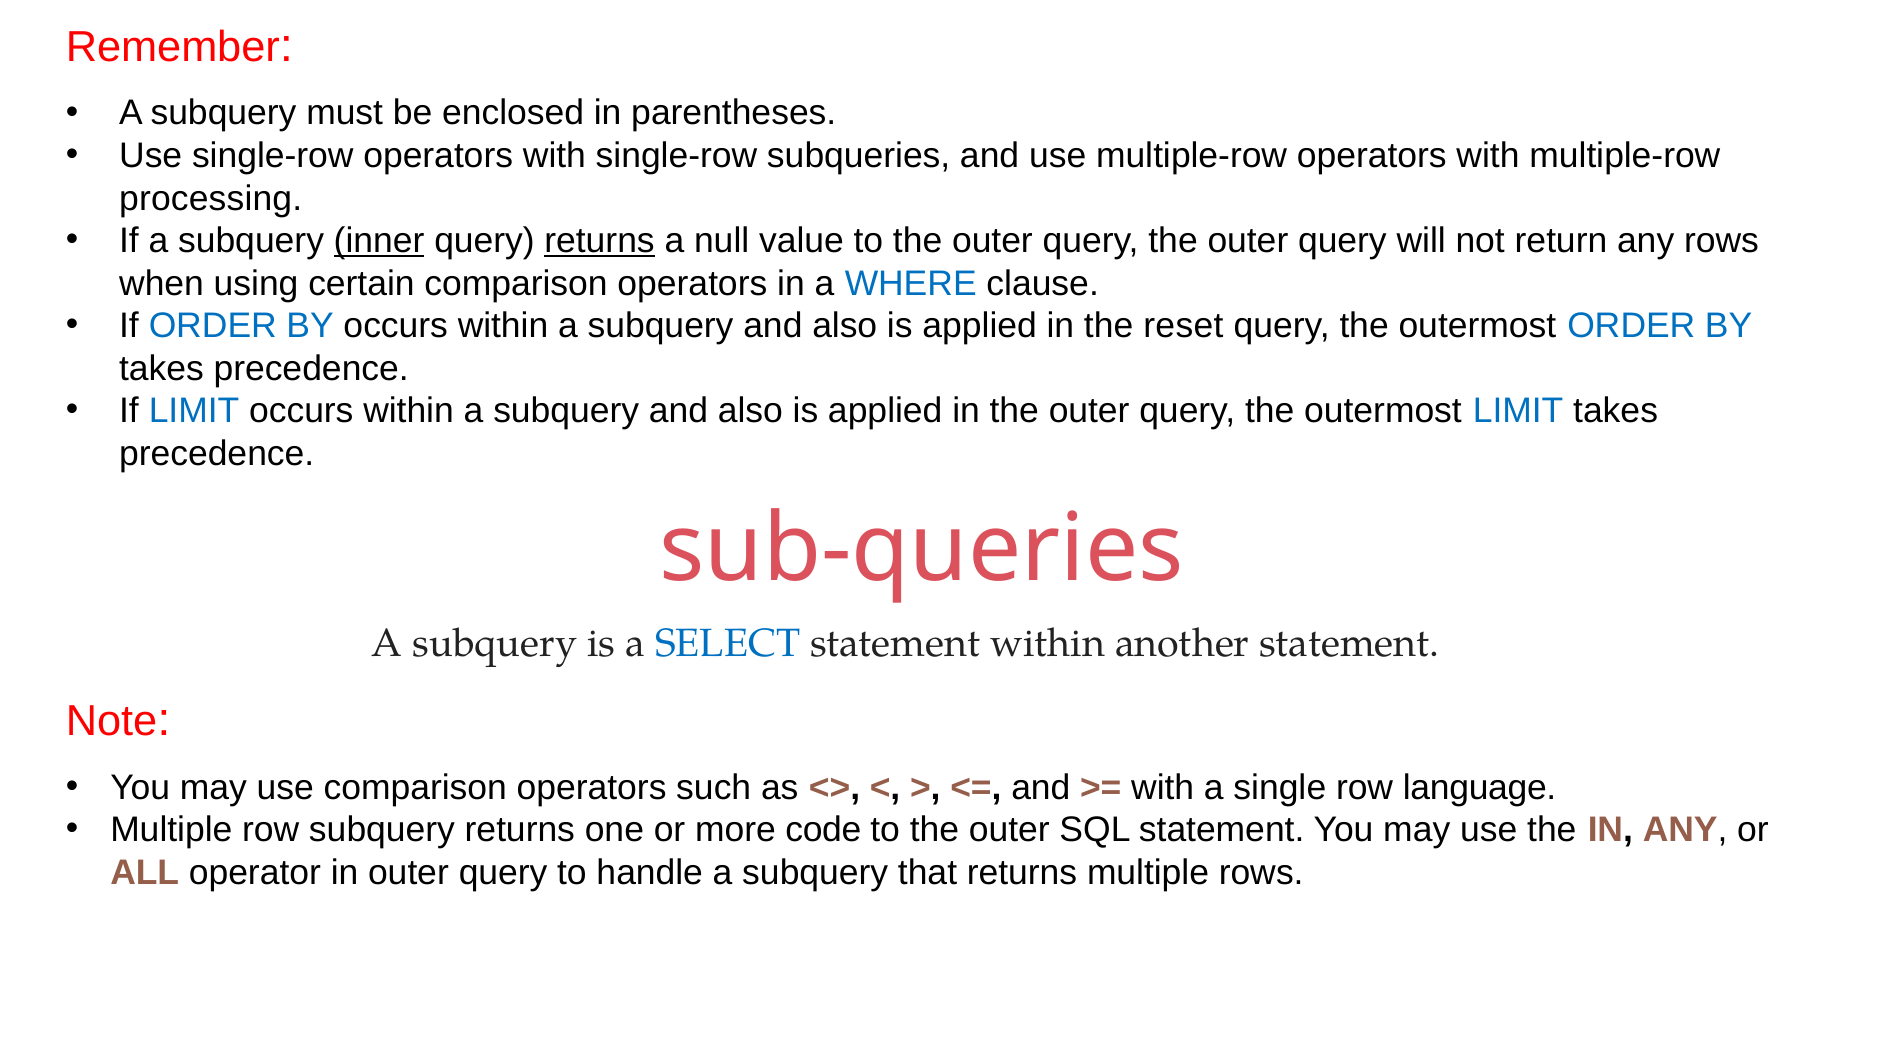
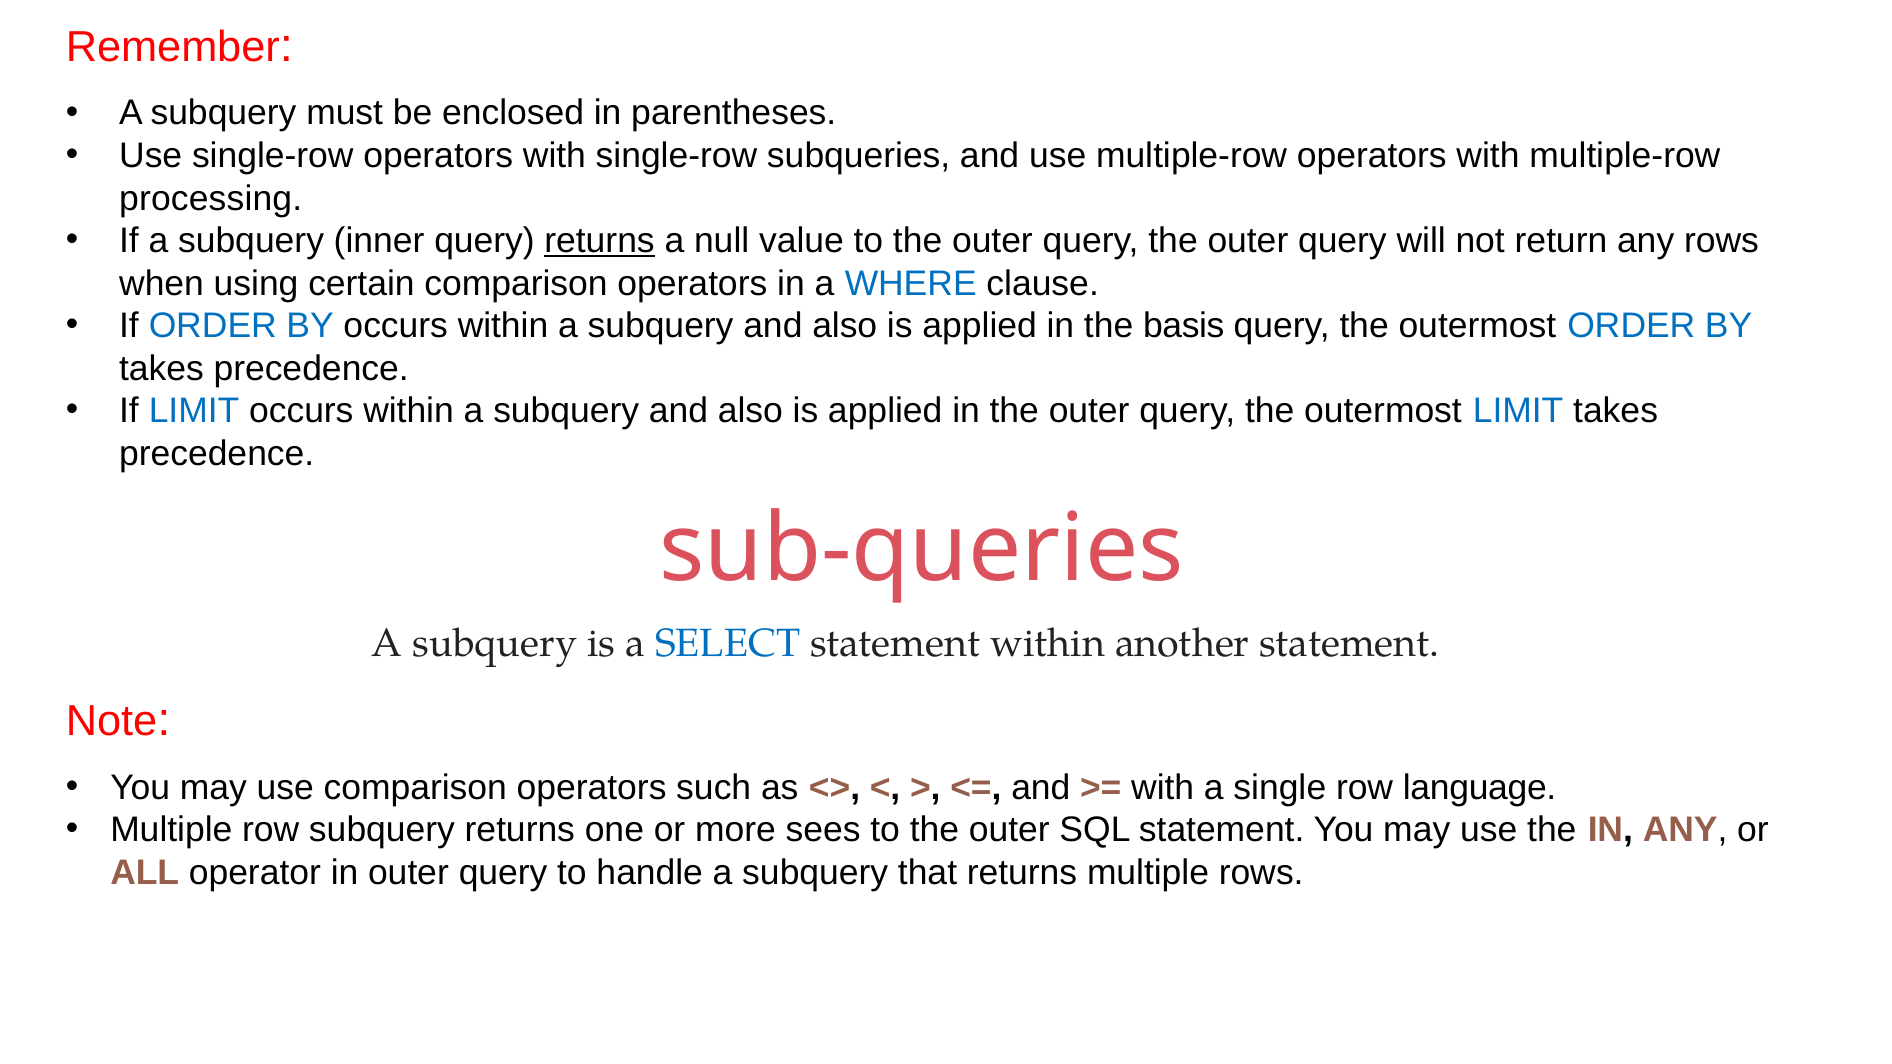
inner underline: present -> none (379, 241)
reset: reset -> basis (1184, 326)
code: code -> sees (823, 830)
